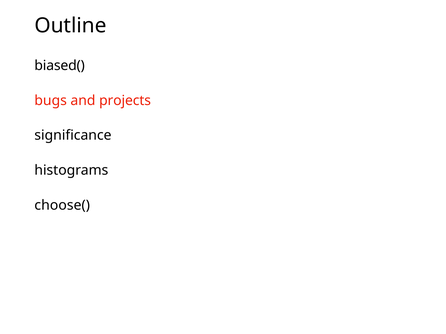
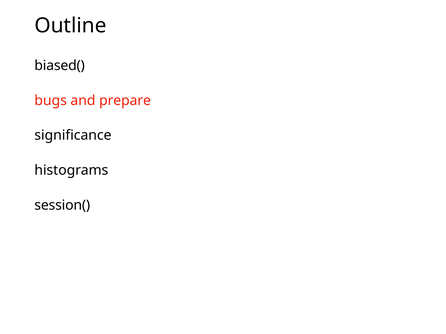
projects: projects -> prepare (125, 101)
choose(: choose( -> session( (62, 206)
